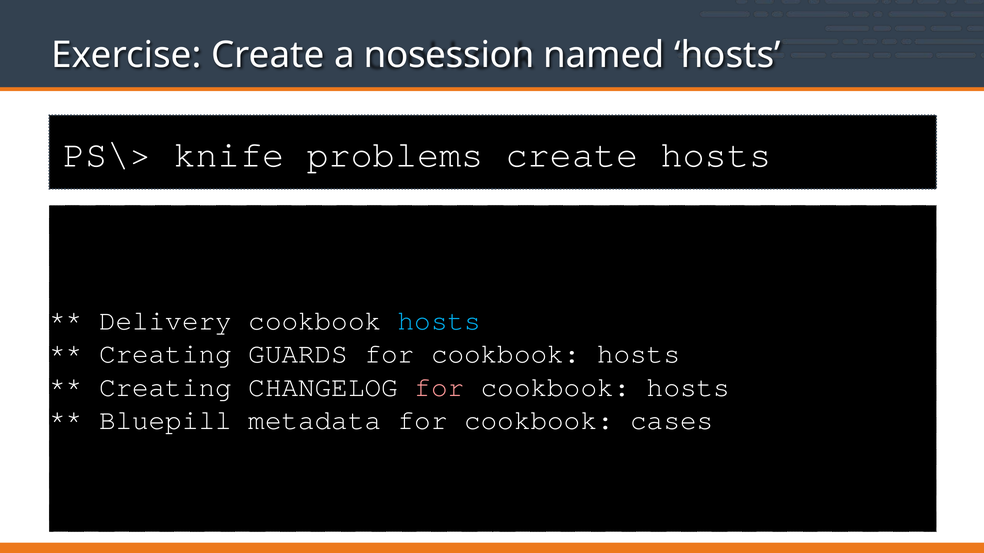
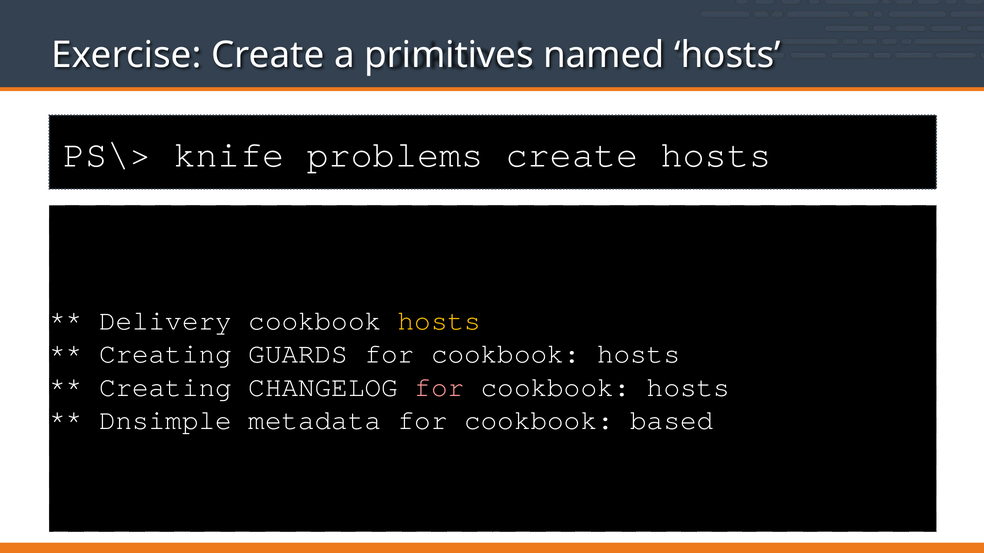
nosession: nosession -> primitives (449, 55)
hosts colour: light blue -> yellow (439, 321)
Bluepill: Bluepill -> Dnsimple (165, 421)
cases: cases -> based (672, 421)
